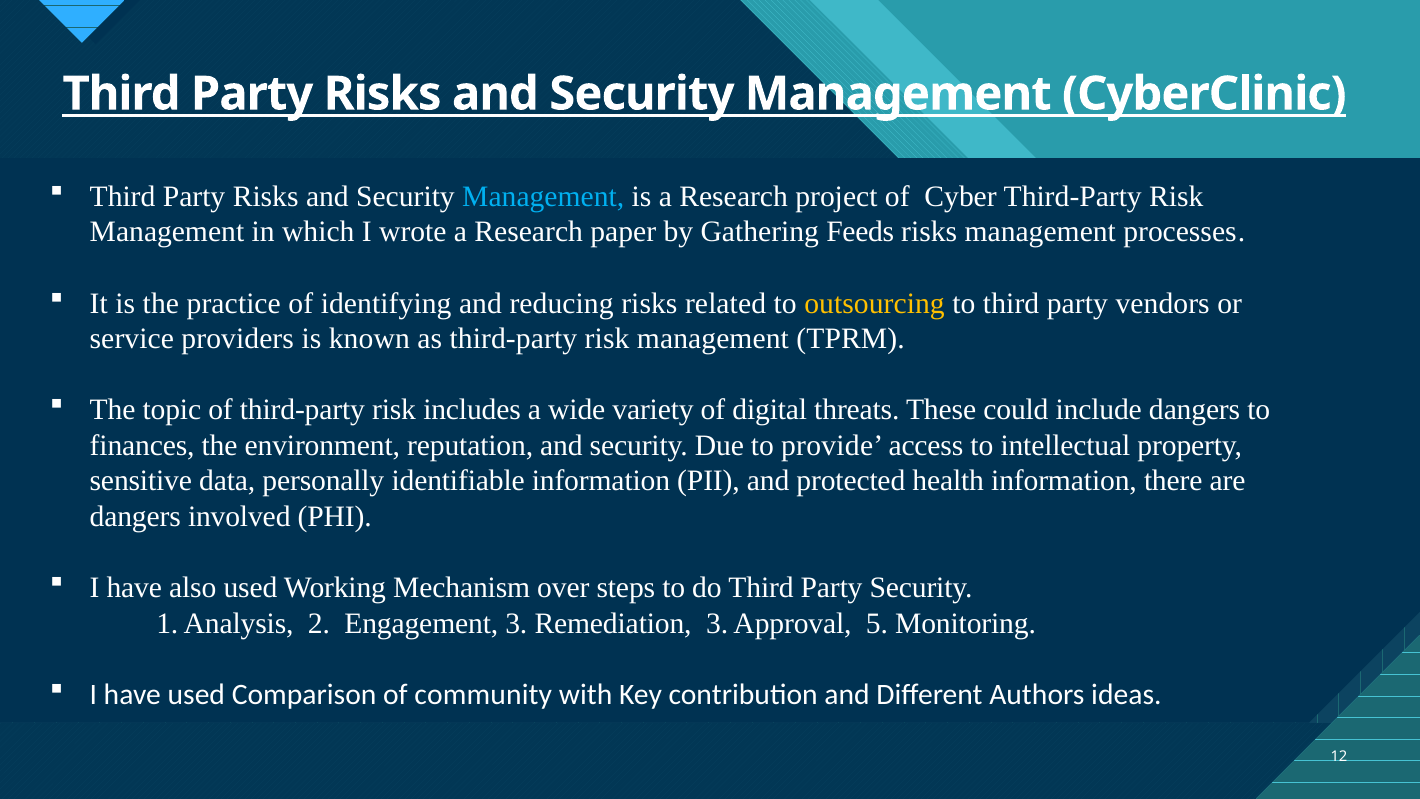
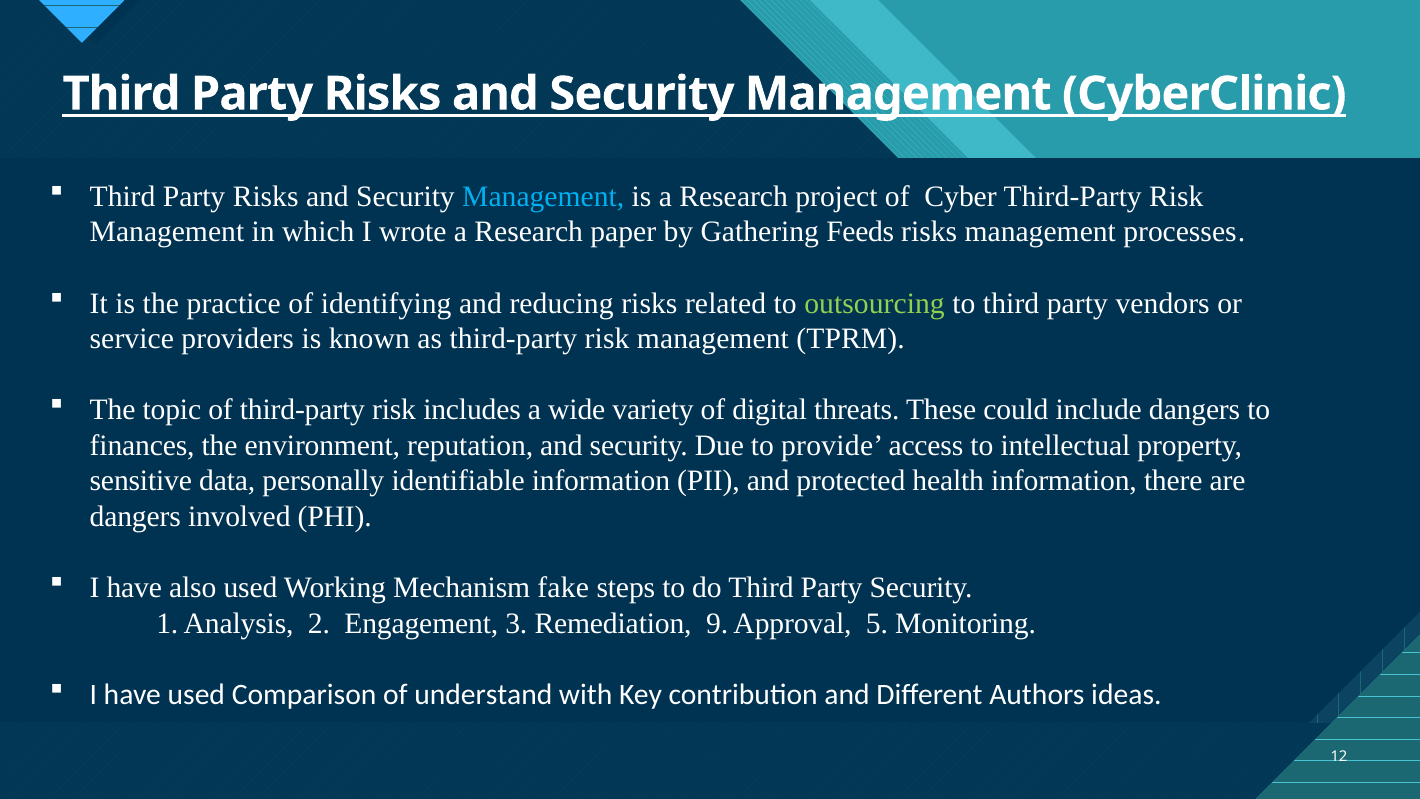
outsourcing colour: yellow -> light green (875, 303)
over: over -> fake (563, 588)
Remediation 3: 3 -> 9 (717, 623)
community: community -> understand (483, 694)
